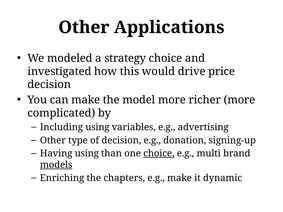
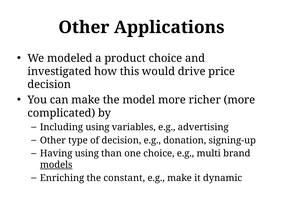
strategy: strategy -> product (125, 58)
choice underline: present -> none (159, 154)
chapters: chapters -> constant (124, 178)
